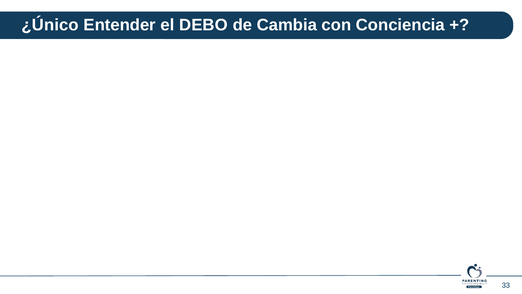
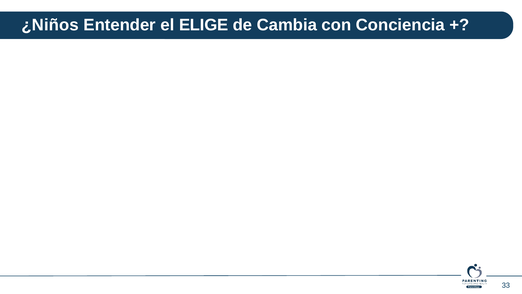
¿Único: ¿Único -> ¿Niños (50, 25)
DEBO: DEBO -> ELIGE (204, 25)
